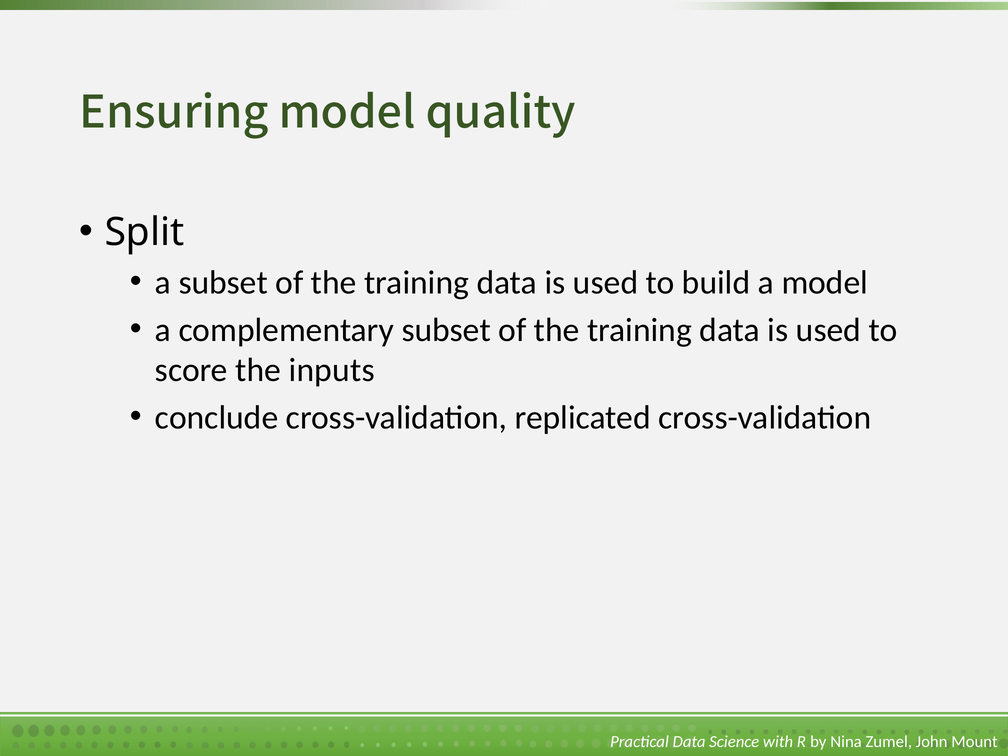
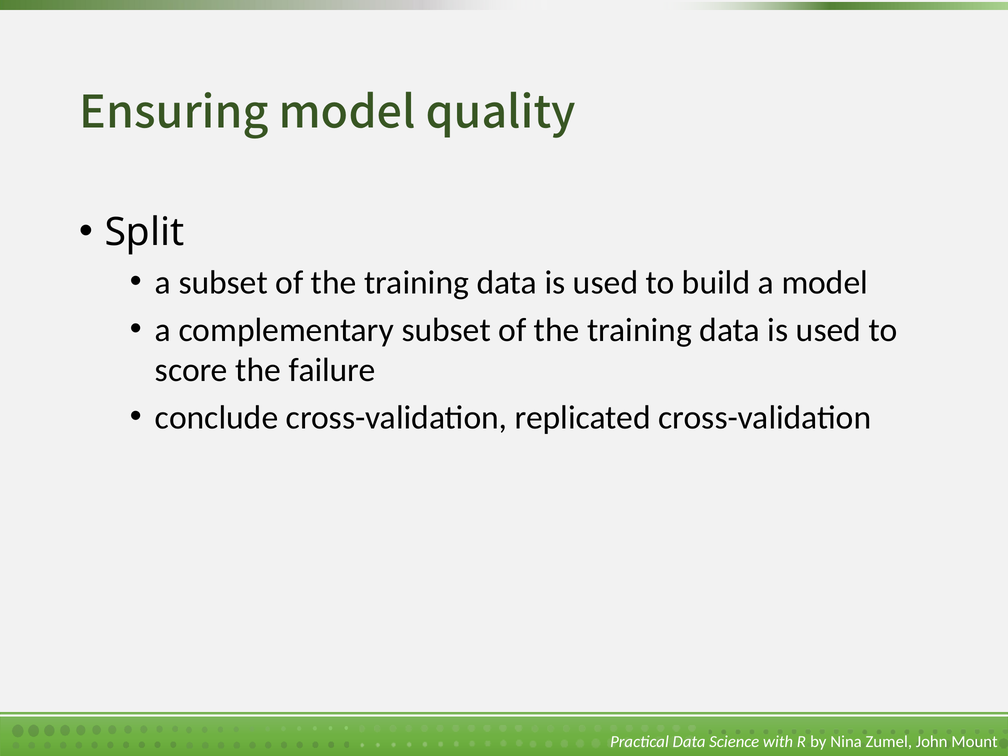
inputs: inputs -> failure (332, 370)
